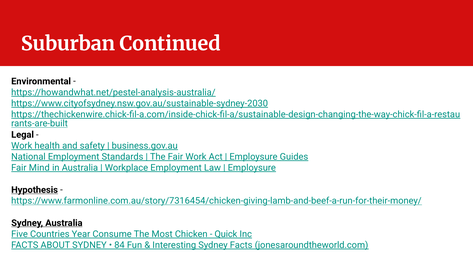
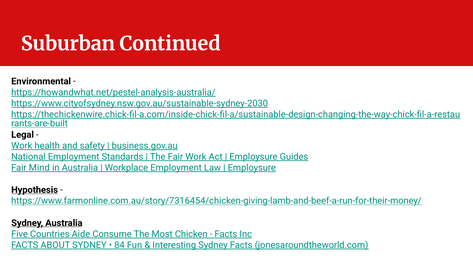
Year: Year -> Aide (81, 234)
Quick: Quick -> Facts (226, 234)
